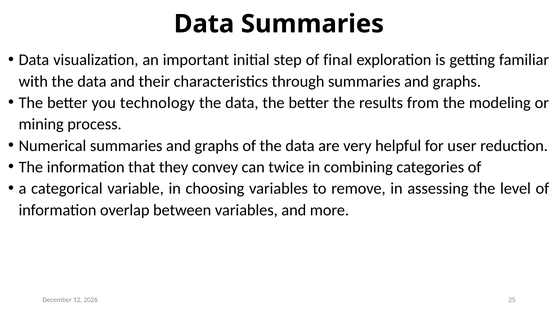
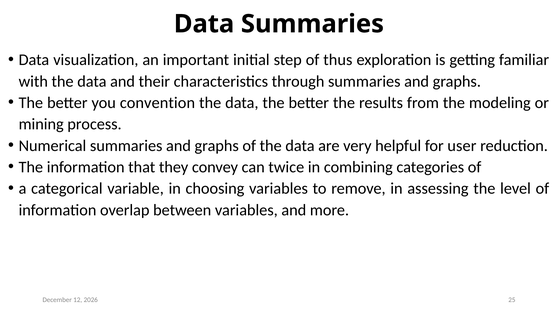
final: final -> thus (338, 60)
technology: technology -> convention (157, 103)
